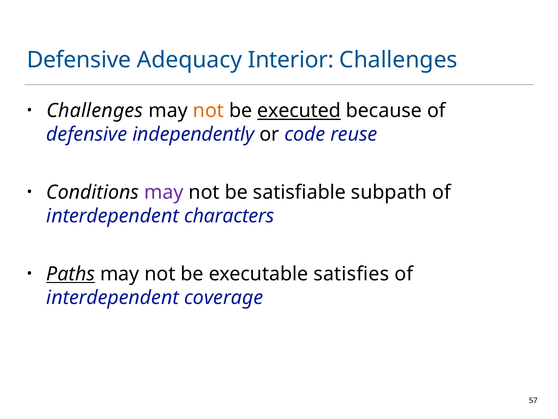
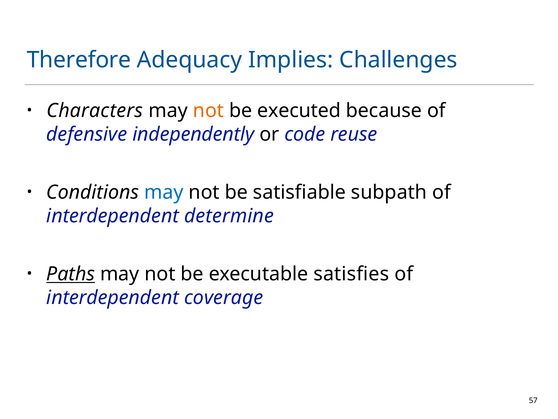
Defensive: Defensive -> Therefore (79, 60)
Interior: Interior -> Implies (291, 60)
Challenges: Challenges -> Characters (95, 111)
executed underline: present -> none (299, 111)
may colour: purple -> blue (164, 192)
characters: characters -> determine (229, 216)
